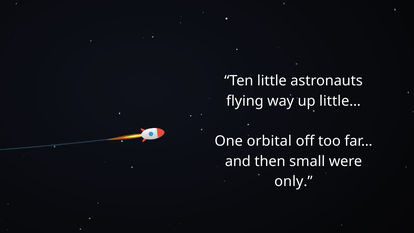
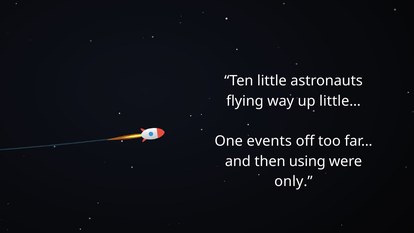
orbital: orbital -> events (269, 141)
small: small -> using (307, 161)
